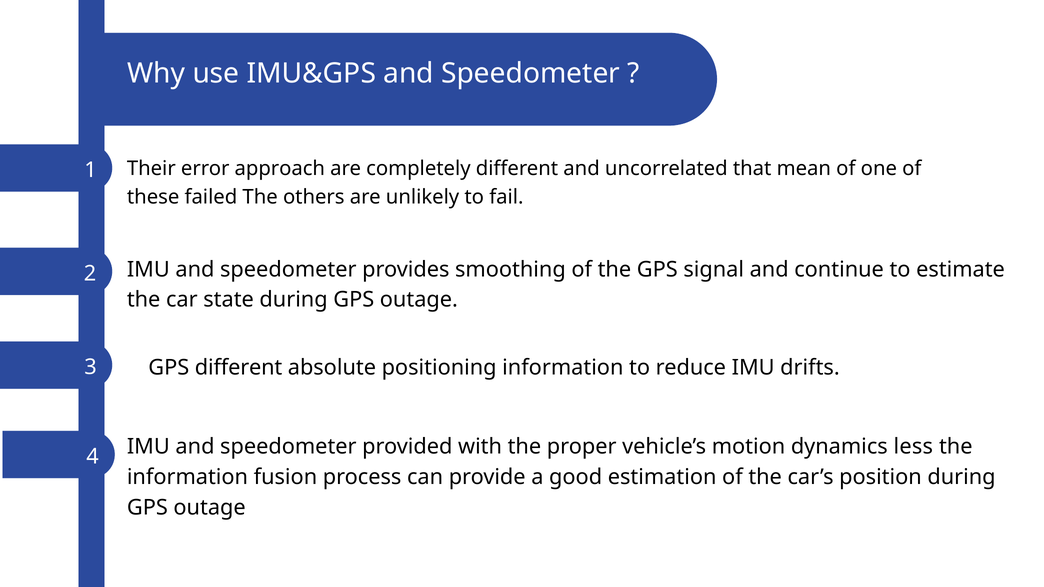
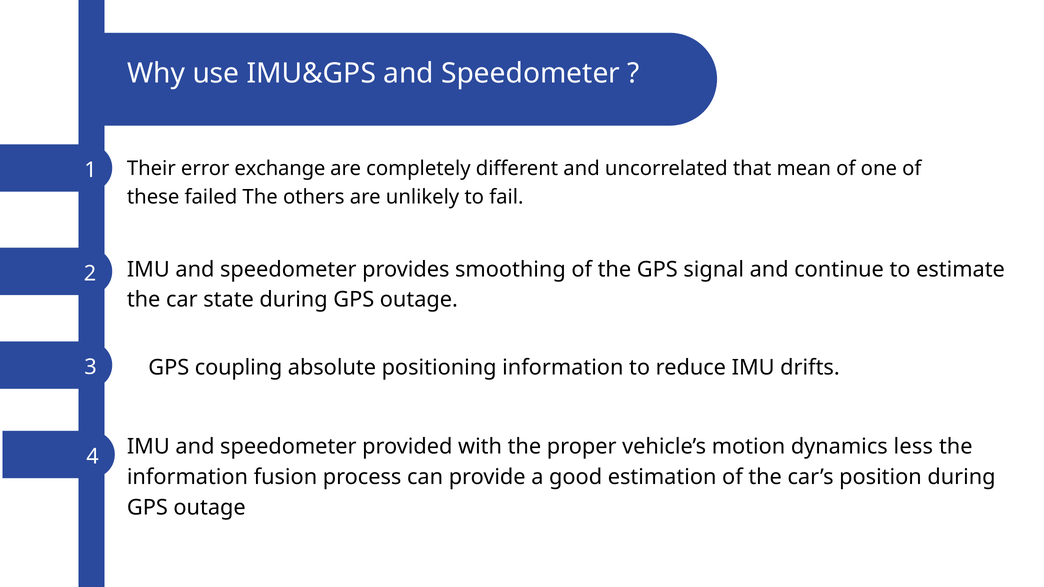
approach: approach -> exchange (280, 169)
GPS different: different -> coupling (239, 368)
